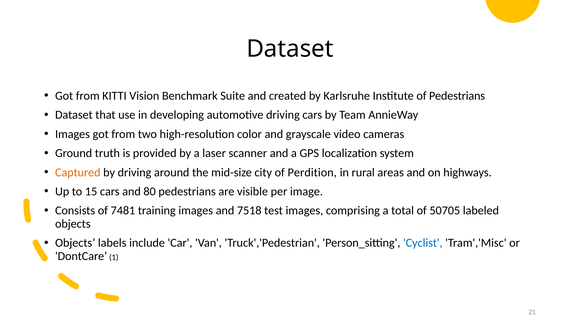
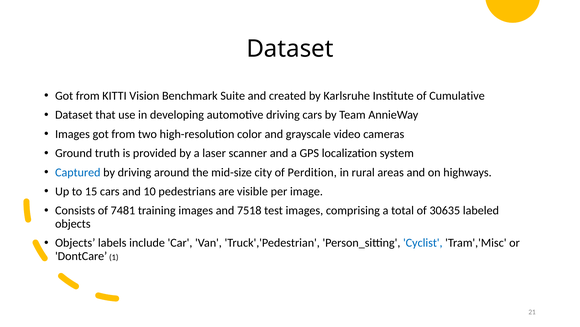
of Pedestrians: Pedestrians -> Cumulative (457, 95)
Captured colour: orange -> blue (78, 172)
80: 80 -> 10 (150, 191)
50705: 50705 -> 30635 (445, 210)
